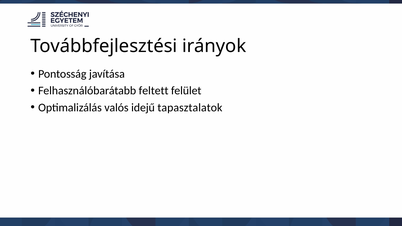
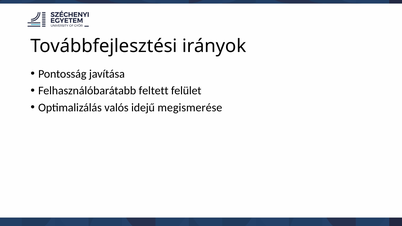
tapasztalatok: tapasztalatok -> megismerése (190, 108)
